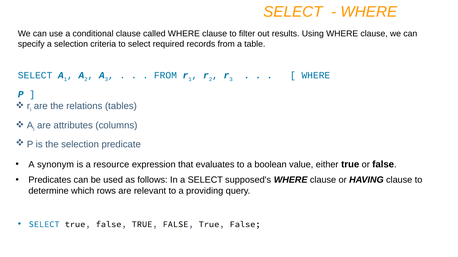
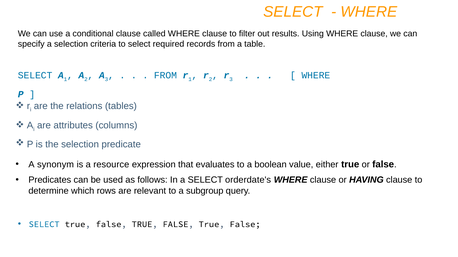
supposed's: supposed's -> orderdate's (248, 180)
providing: providing -> subgroup (205, 191)
